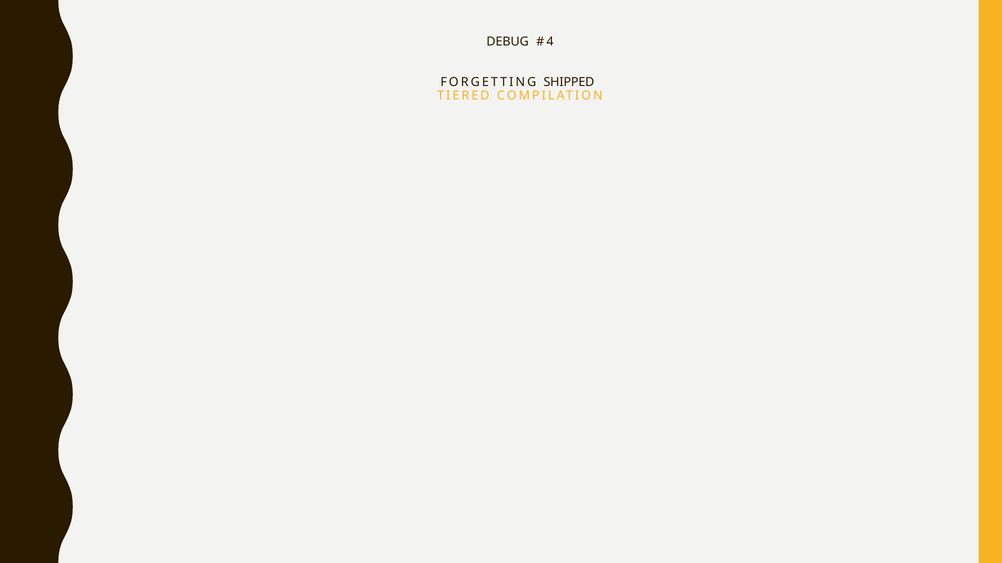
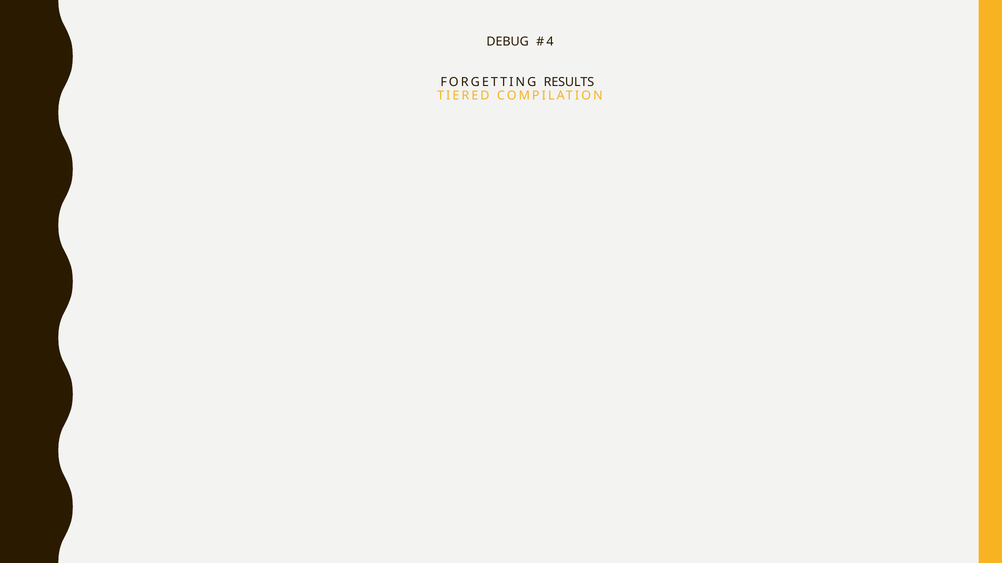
SHIPPED: SHIPPED -> RESULTS (569, 82)
